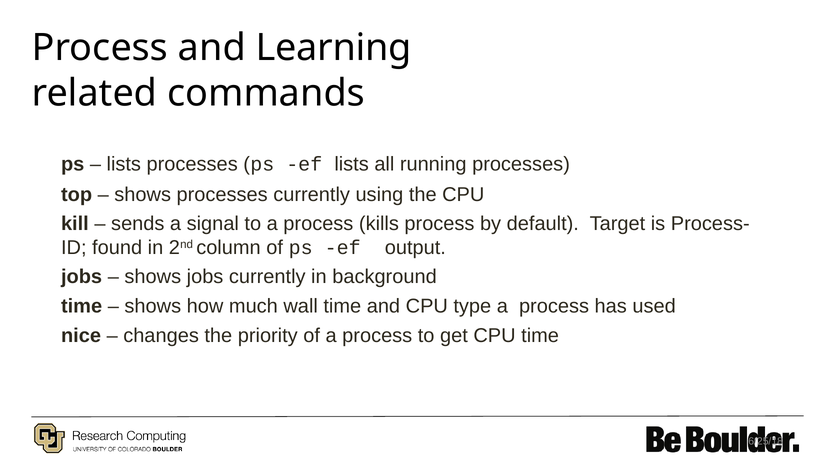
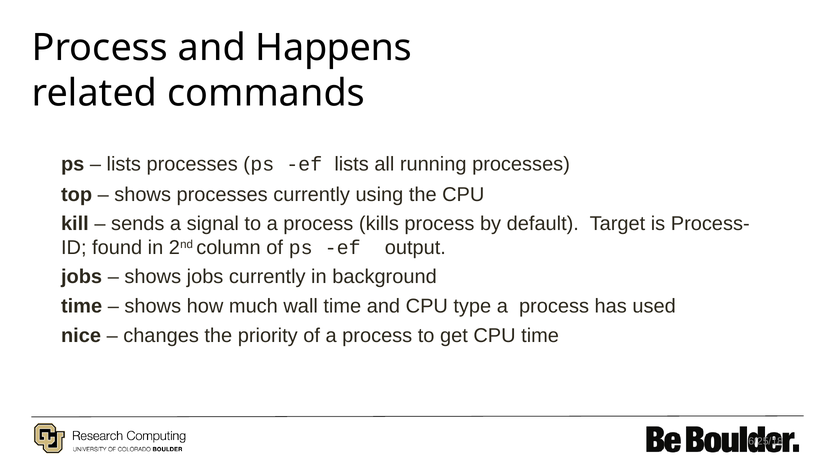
Learning: Learning -> Happens (334, 48)
